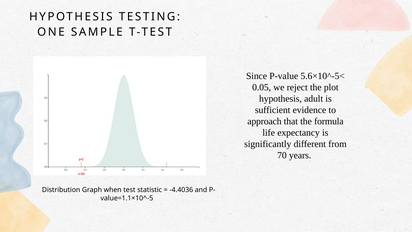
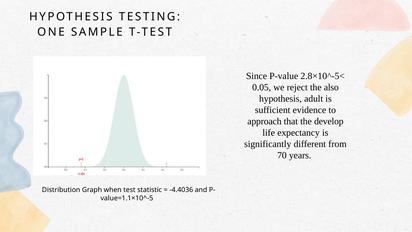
5.6×10^-5<: 5.6×10^-5< -> 2.8×10^-5< (323, 76)
plot: plot -> also (331, 87)
formula: formula -> develop (329, 121)
